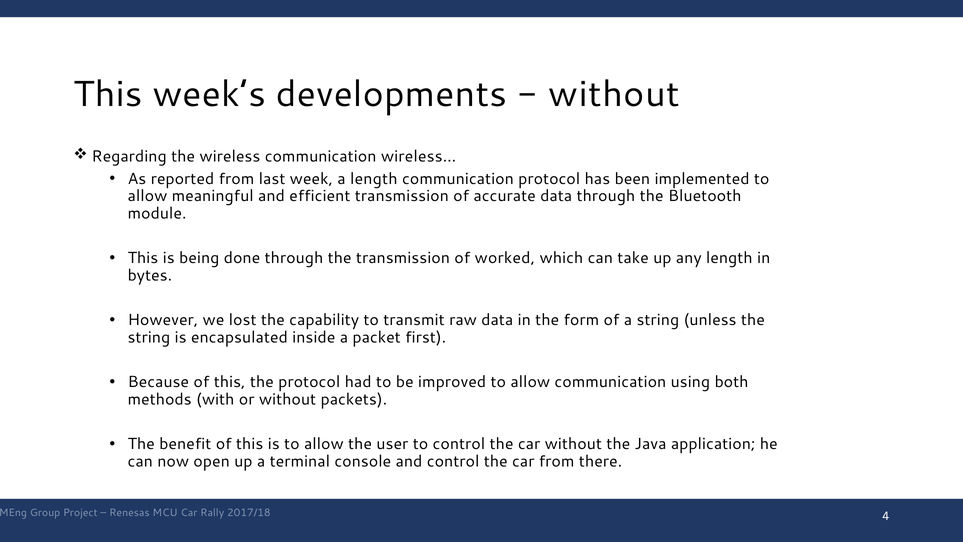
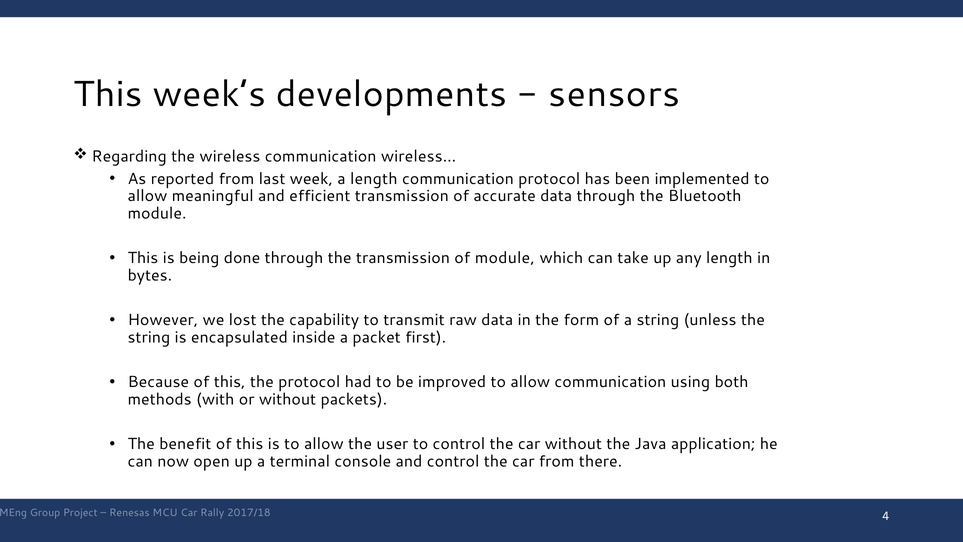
without: without -> sensors (614, 95)
of worked: worked -> module (505, 258)
